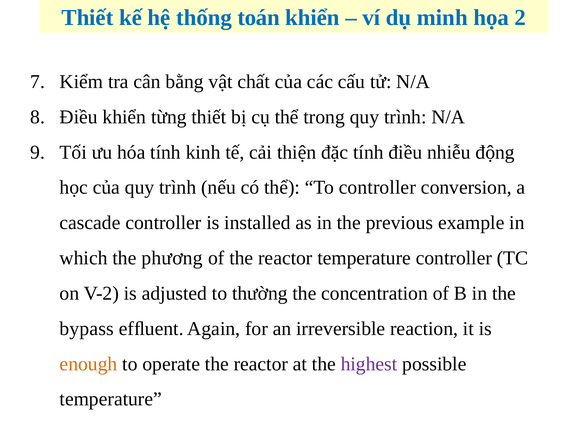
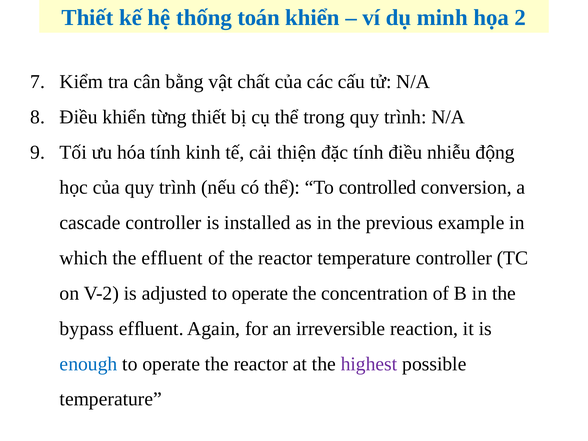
To controller: controller -> controlled (378, 188)
the phương: phương -> efﬂuent (172, 258)
adjusted to thường: thường -> operate (260, 293)
enough colour: orange -> blue (88, 364)
